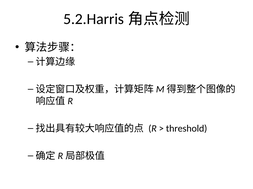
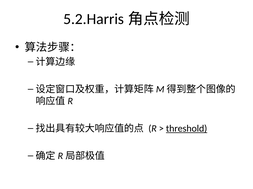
threshold underline: none -> present (187, 129)
